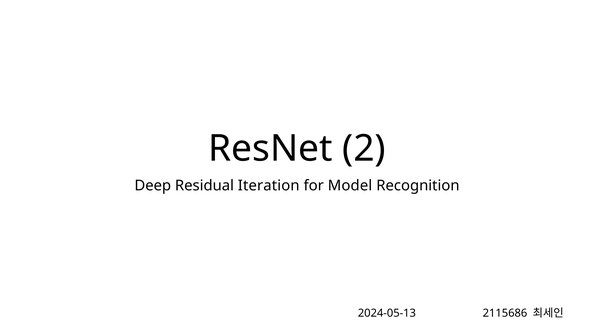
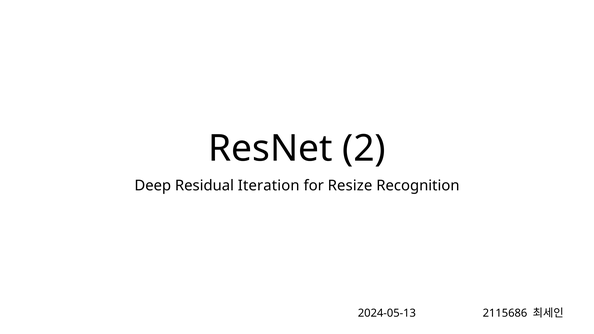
Model: Model -> Resize (350, 186)
